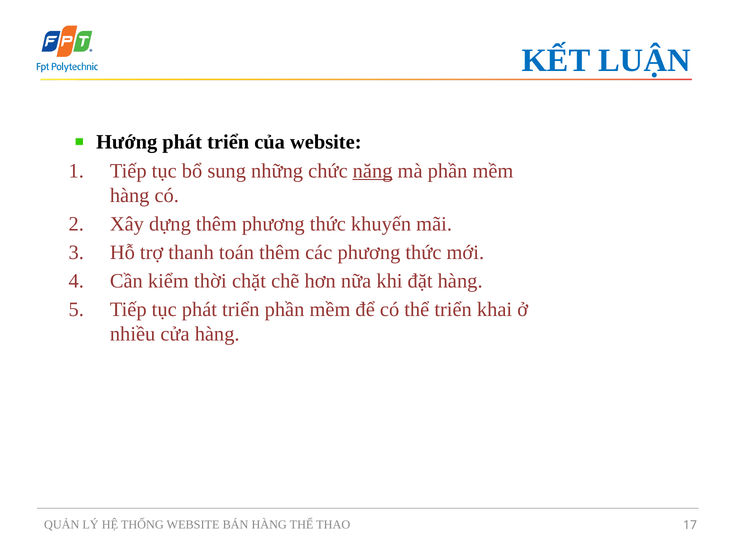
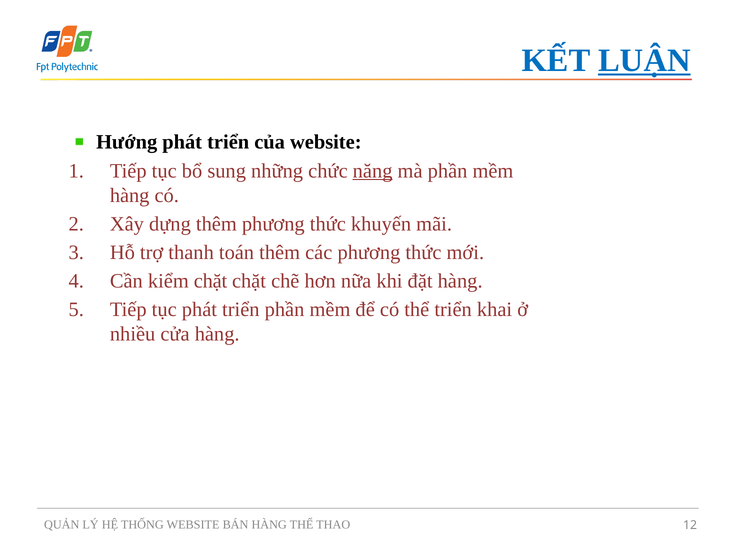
LUẬN underline: none -> present (644, 60)
kiểm thời: thời -> chặt (211, 281)
17: 17 -> 12 (690, 525)
